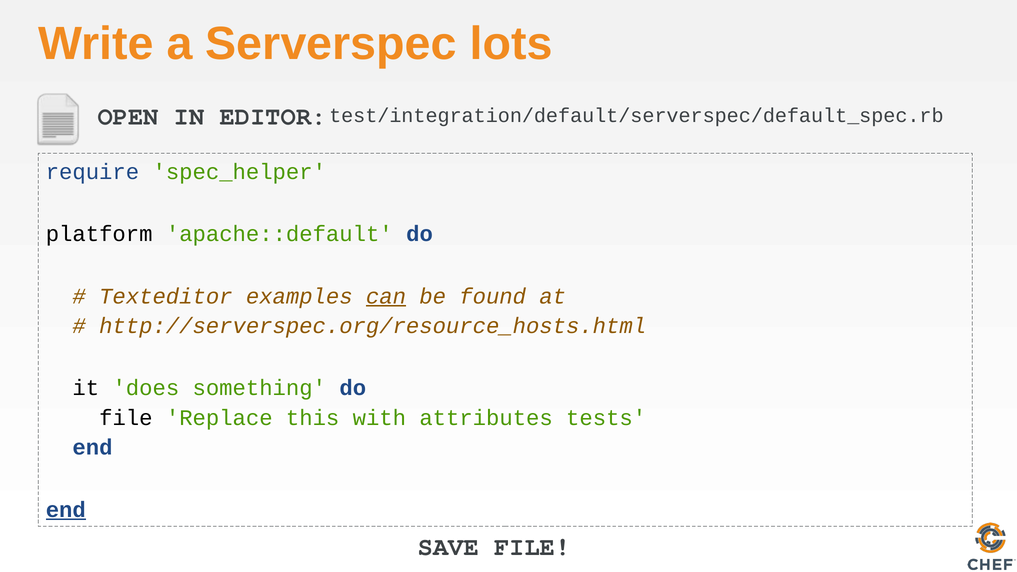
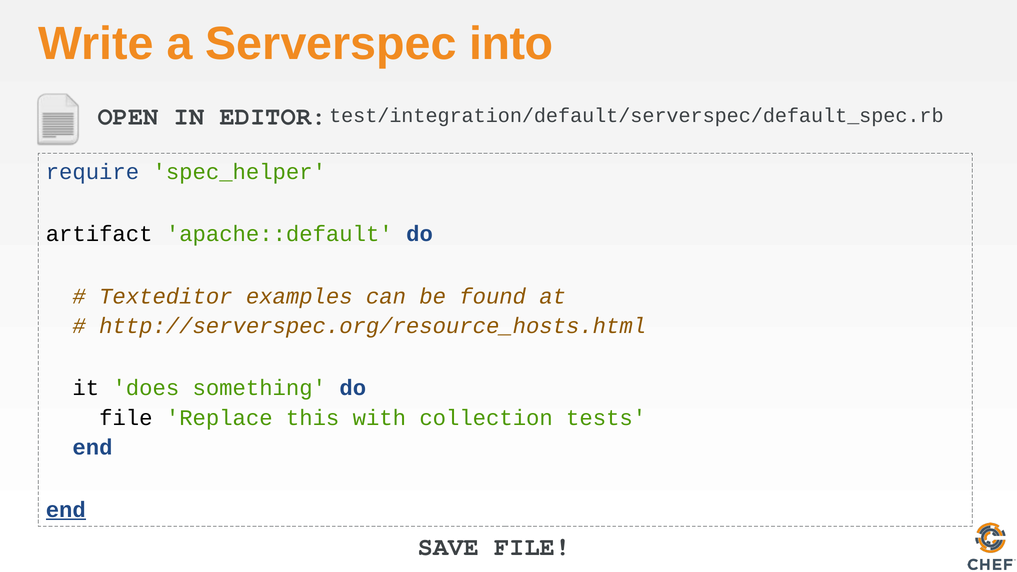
lots: lots -> into (511, 44)
platform: platform -> artifact (99, 234)
can underline: present -> none (386, 296)
attributes: attributes -> collection (486, 418)
